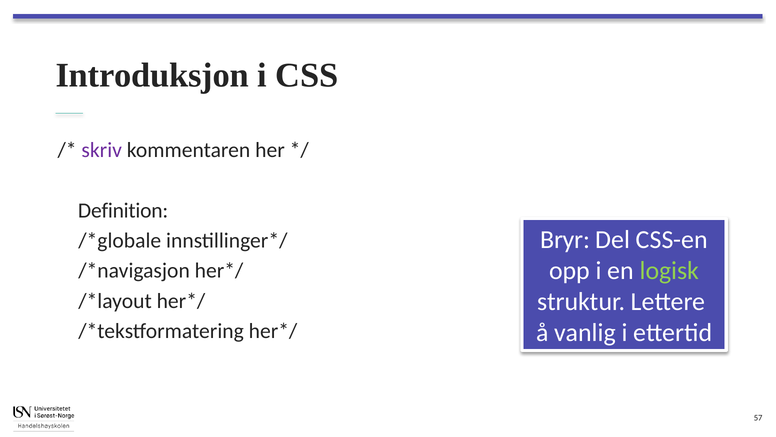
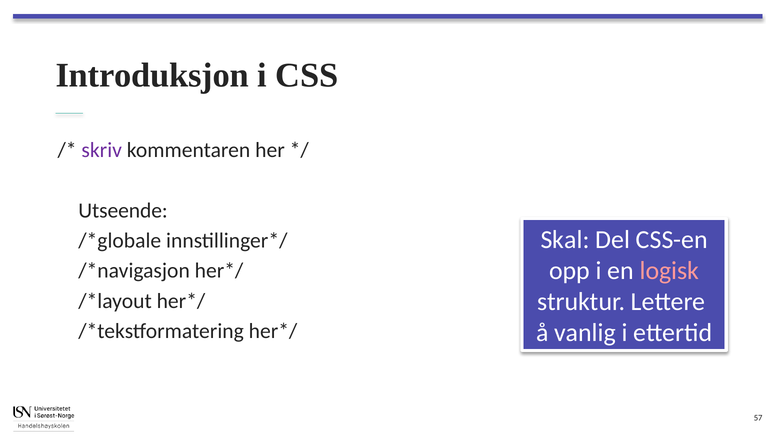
Definition: Definition -> Utseende (123, 210)
Bryr: Bryr -> Skal (565, 239)
logisk colour: light green -> pink (669, 270)
